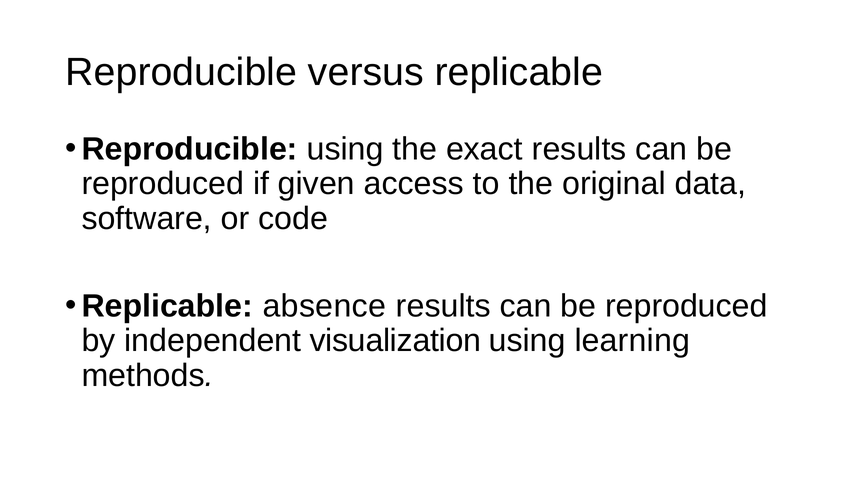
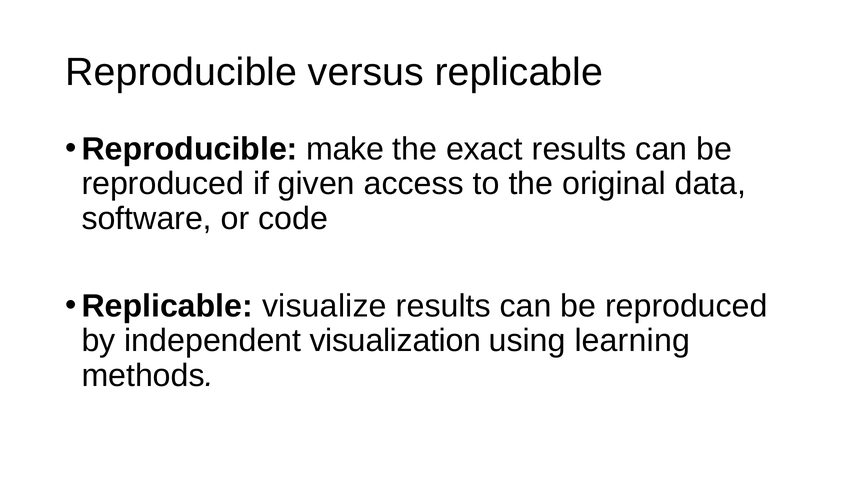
Reproducible using: using -> make (345, 149)
absence: absence -> visualize (324, 306)
